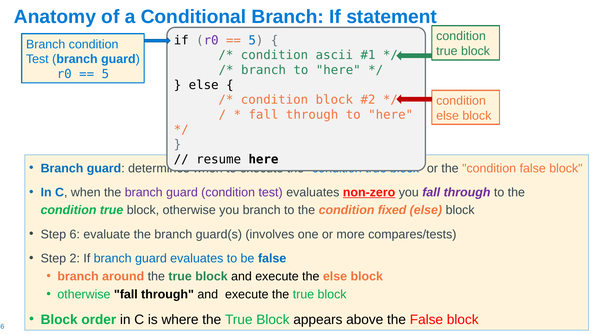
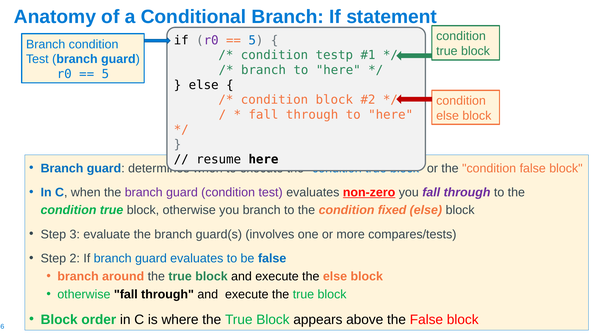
ascii: ascii -> testp (334, 55)
6: 6 -> 3 (75, 234)
